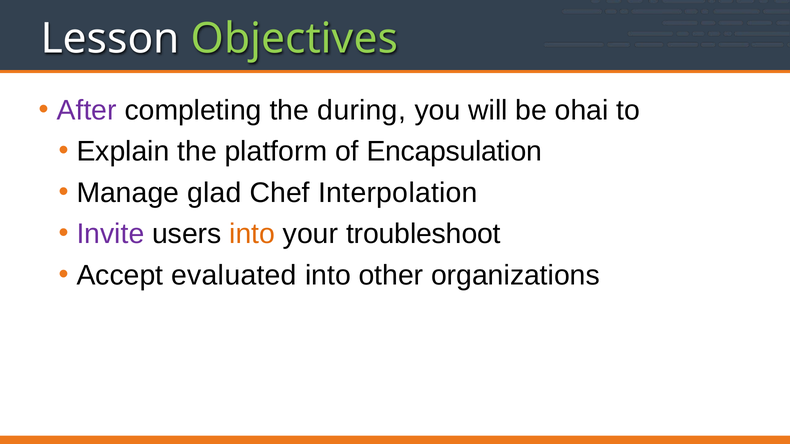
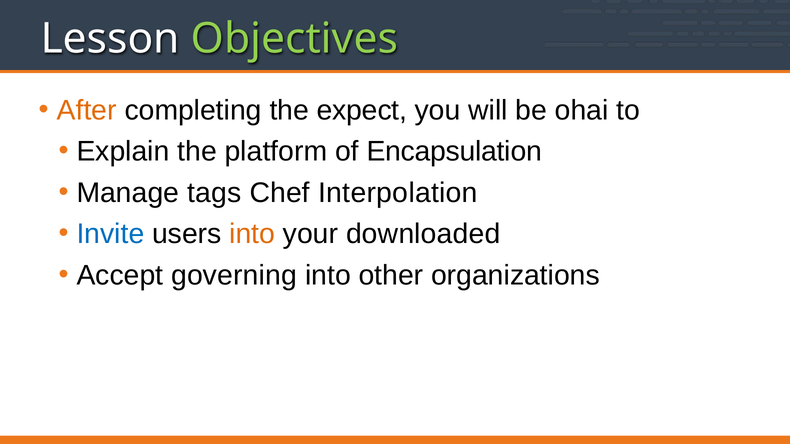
After colour: purple -> orange (87, 110)
during: during -> expect (362, 110)
glad: glad -> tags (214, 193)
Invite colour: purple -> blue (110, 234)
troubleshoot: troubleshoot -> downloaded (423, 234)
evaluated: evaluated -> governing (234, 275)
